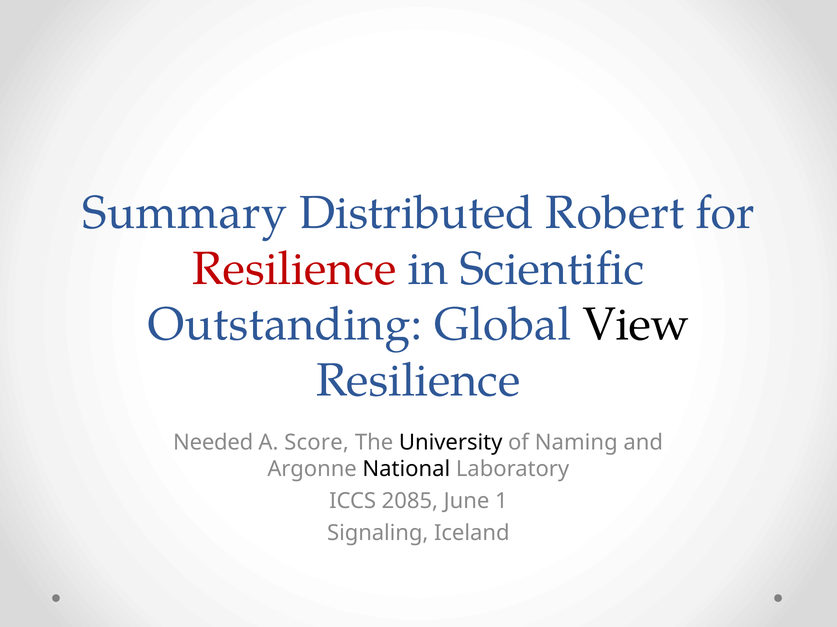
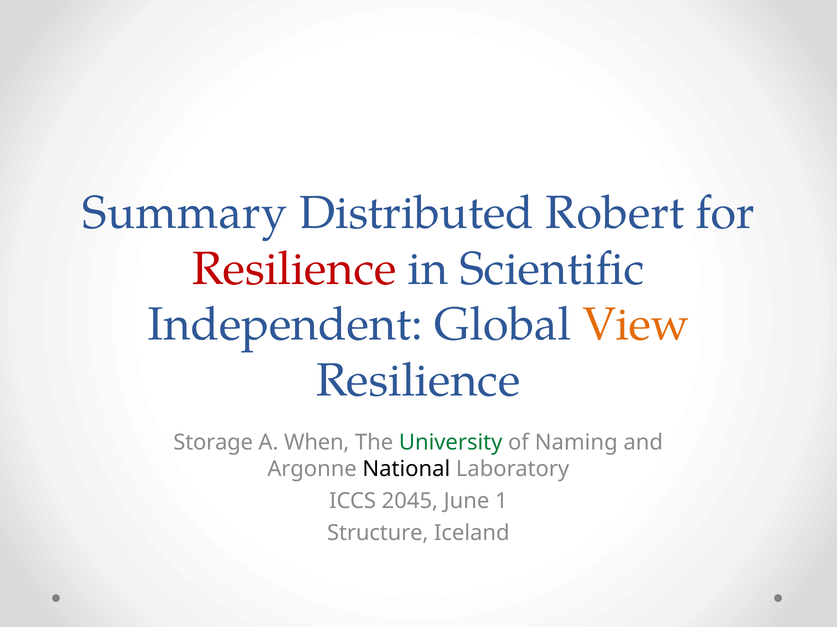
Outstanding: Outstanding -> Independent (285, 325)
View colour: black -> orange (636, 325)
Needed: Needed -> Storage (213, 443)
Score: Score -> When (317, 443)
University colour: black -> green (451, 443)
2085: 2085 -> 2045 (410, 501)
Signaling: Signaling -> Structure (378, 533)
